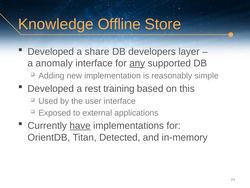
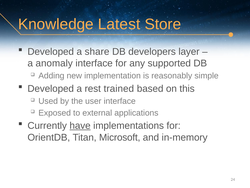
Offline: Offline -> Latest (119, 24)
any underline: present -> none (137, 63)
training: training -> trained (119, 88)
Detected: Detected -> Microsoft (120, 137)
